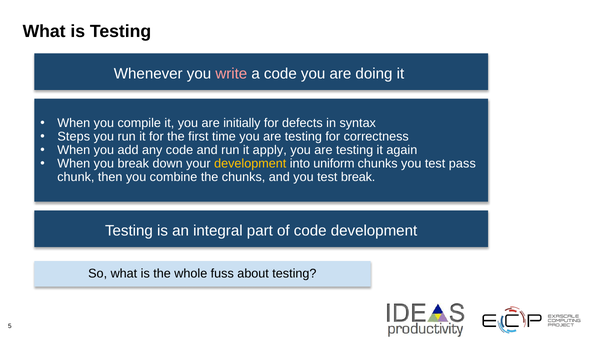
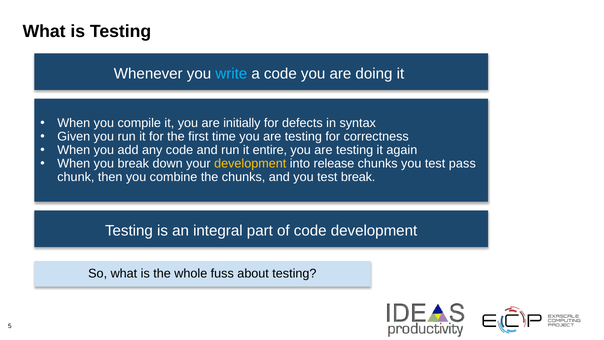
write colour: pink -> light blue (231, 74)
Steps: Steps -> Given (74, 136)
apply: apply -> entire (270, 150)
uniform: uniform -> release (334, 164)
